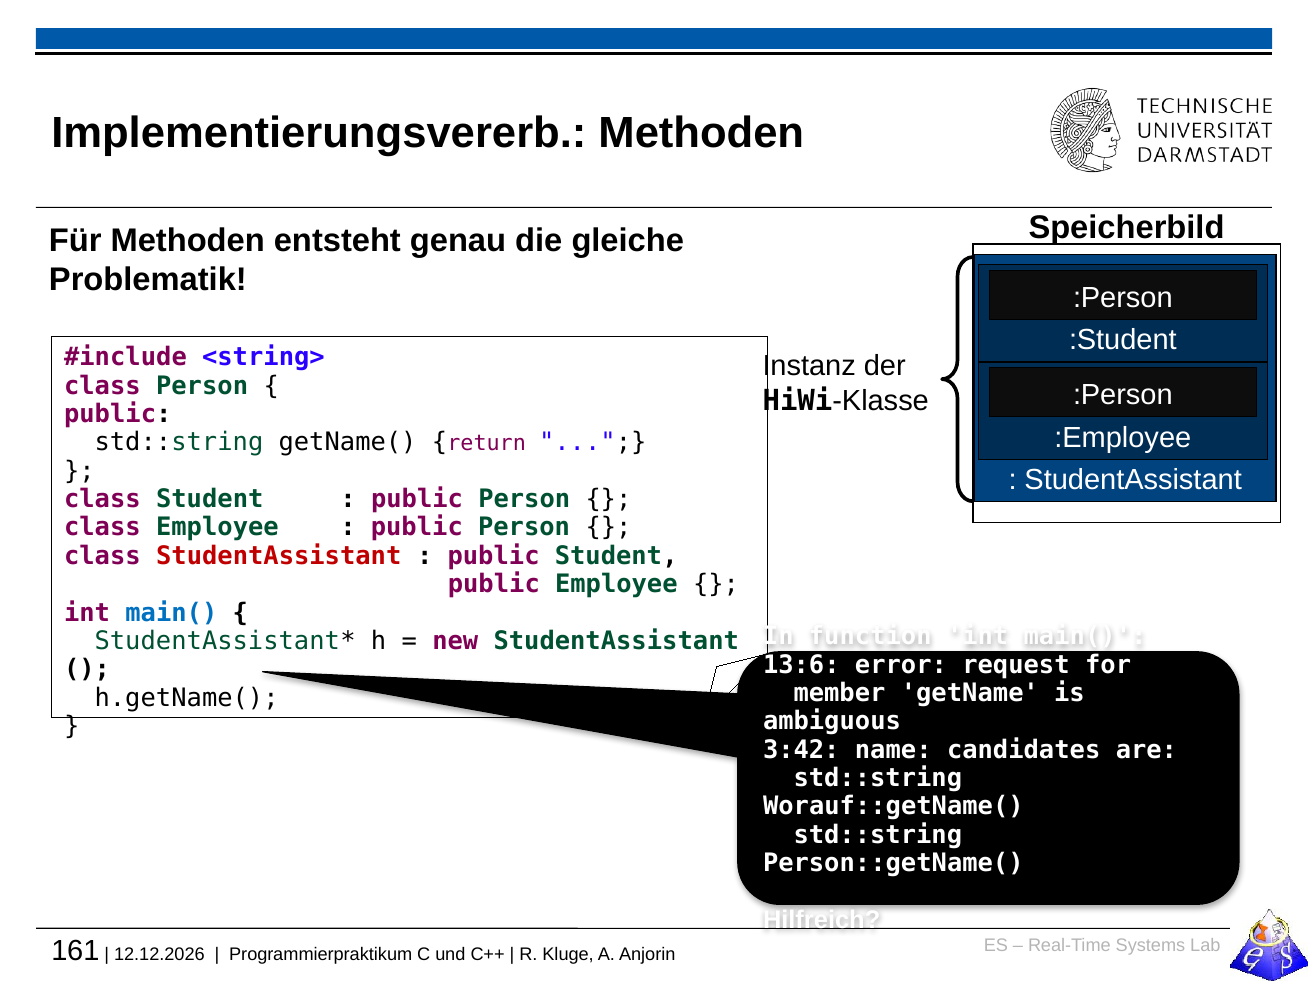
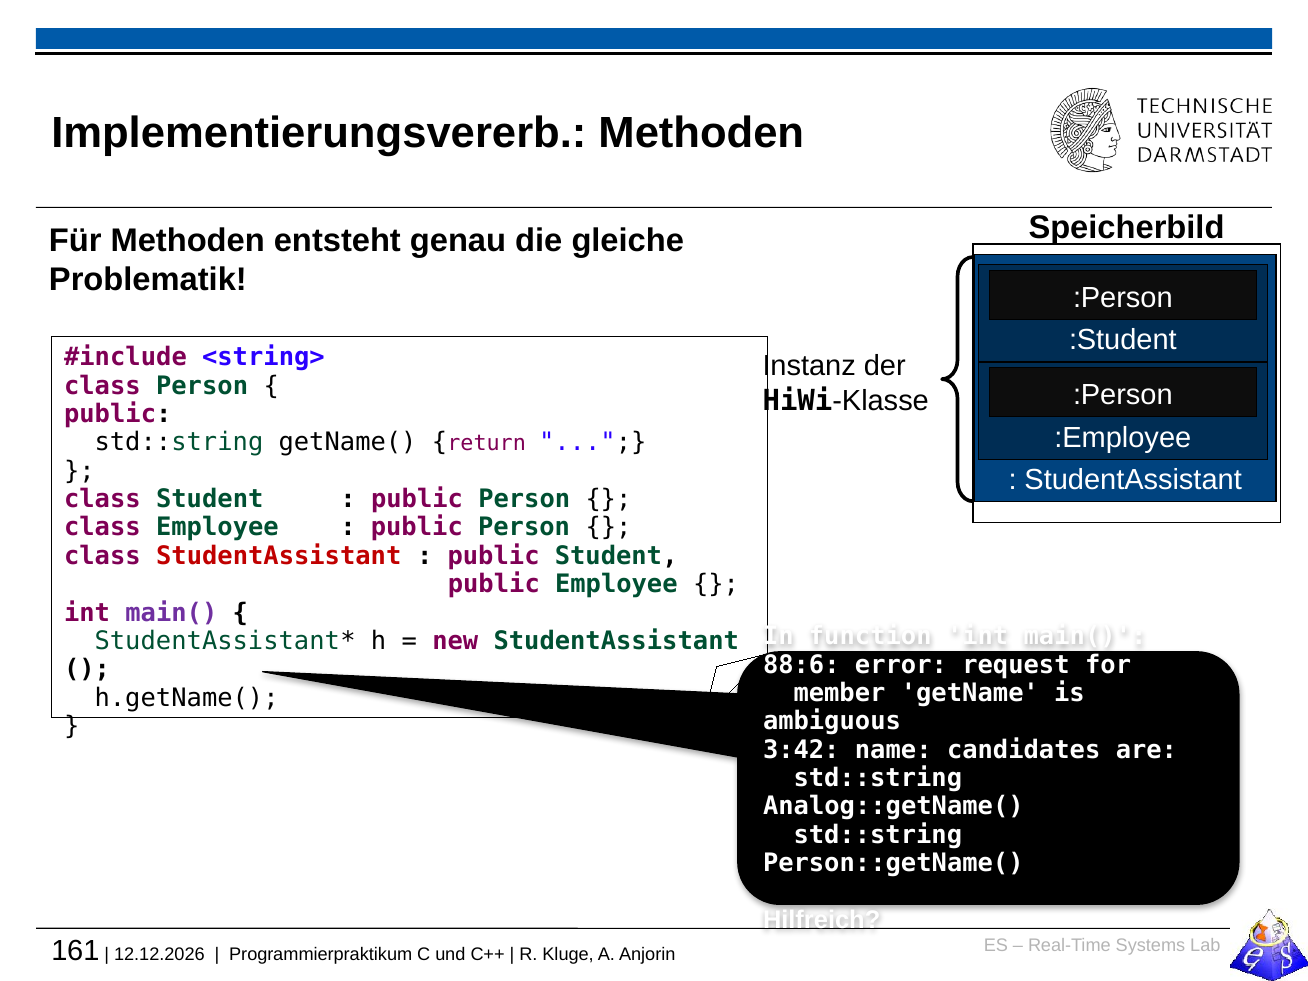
main( colour: blue -> purple (171, 613)
13:6: 13:6 -> 88:6 (801, 665)
Worauf::getName(: Worauf::getName( -> Analog::getName( (893, 807)
